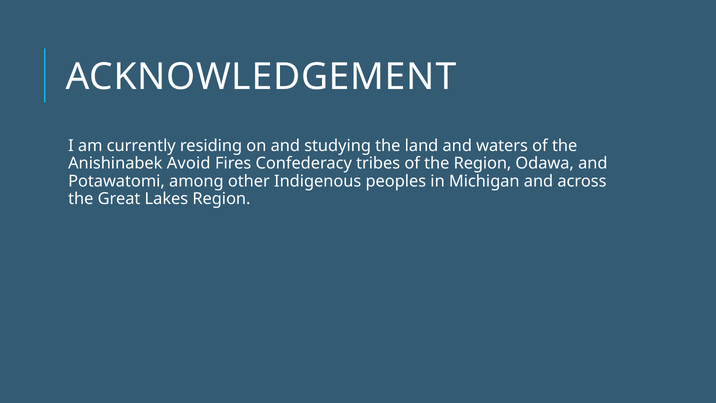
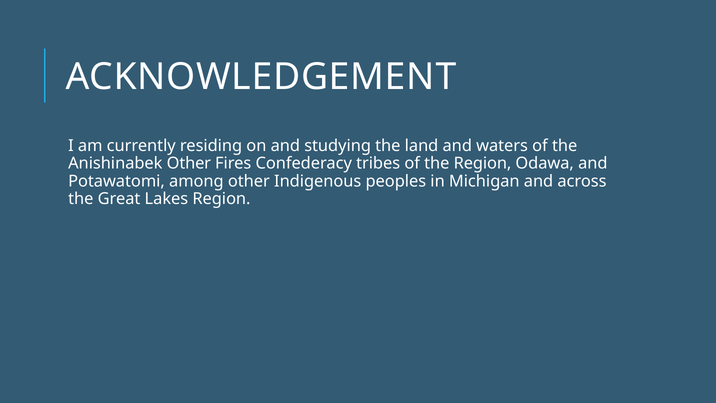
Anishinabek Avoid: Avoid -> Other (189, 163)
